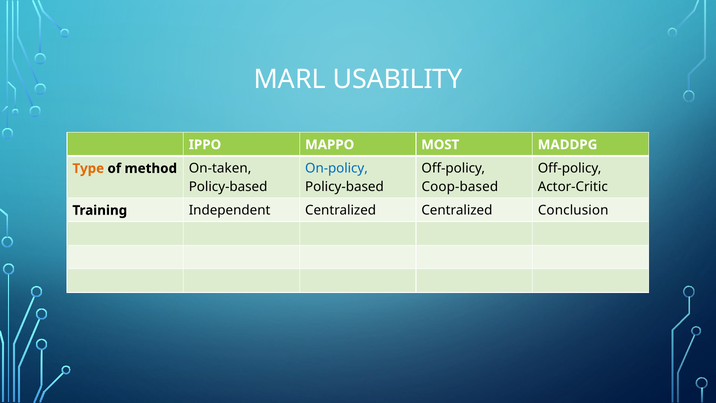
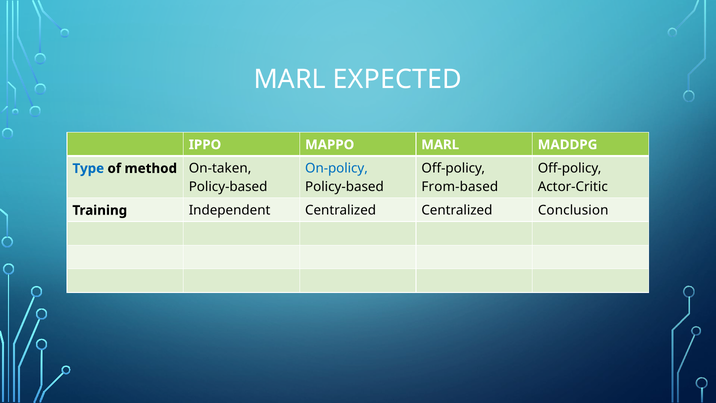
USABILITY: USABILITY -> EXPECTED (397, 80)
MAPPO MOST: MOST -> MARL (440, 145)
Type colour: orange -> blue (88, 168)
Coop-based: Coop-based -> From-based (460, 187)
